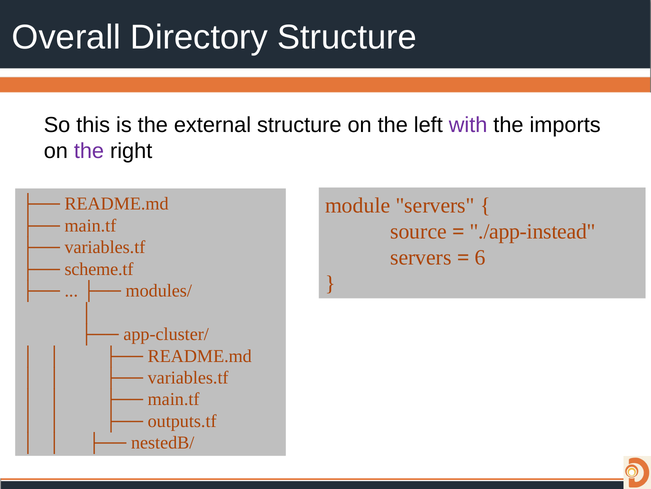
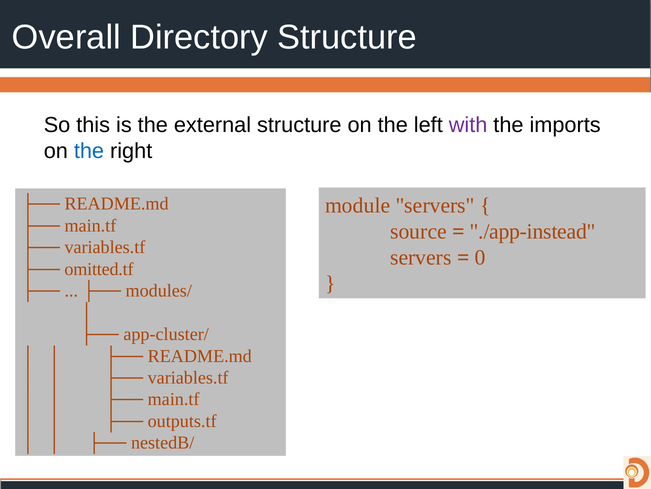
the colour: purple -> blue (89, 151)
6: 6 -> 0 (480, 257)
scheme.tf: scheme.tf -> omitted.tf (99, 269)
